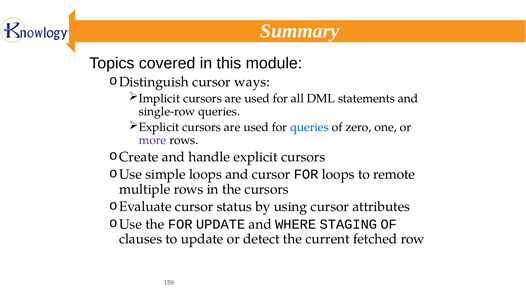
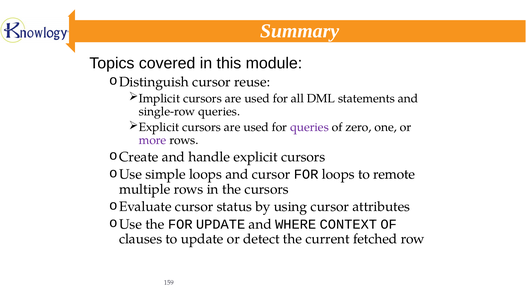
ways: ways -> reuse (252, 82)
queries colour: blue -> purple (309, 127)
STAGING: STAGING -> CONTEXT (348, 224)
